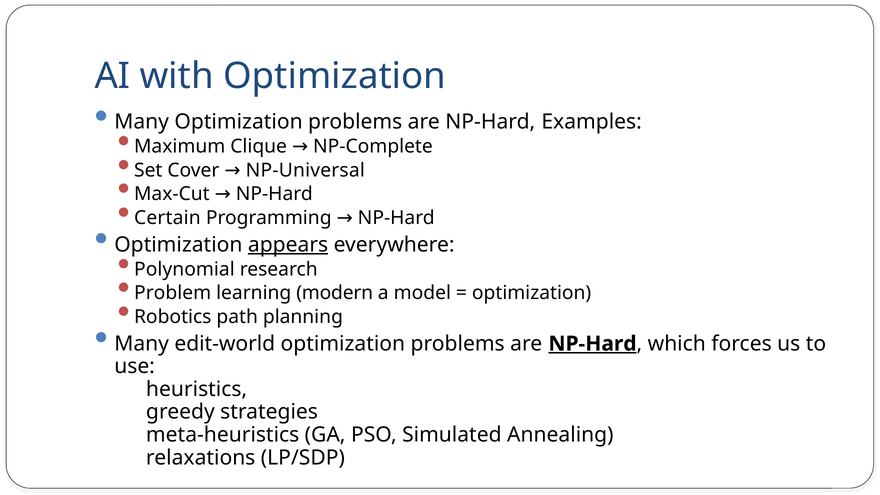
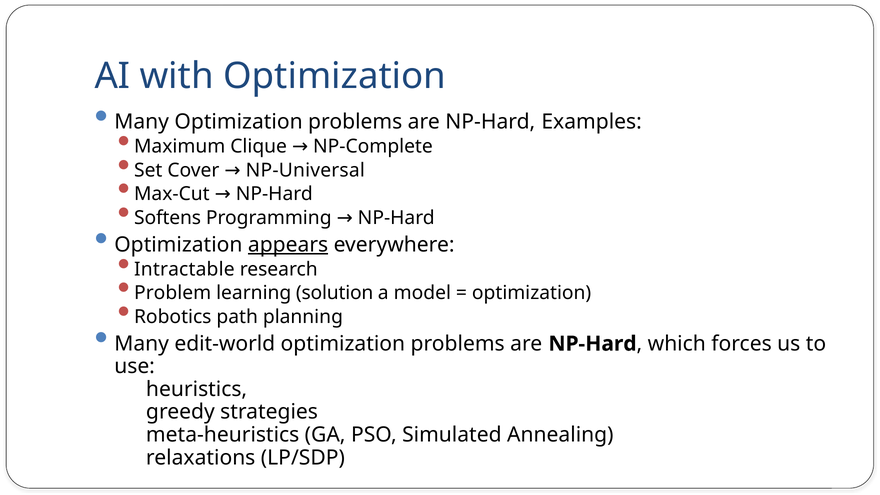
Certain: Certain -> Softens (168, 218)
Polynomial: Polynomial -> Intractable (184, 269)
modern: modern -> solution (335, 293)
NP-Hard underline: present -> none (593, 344)
